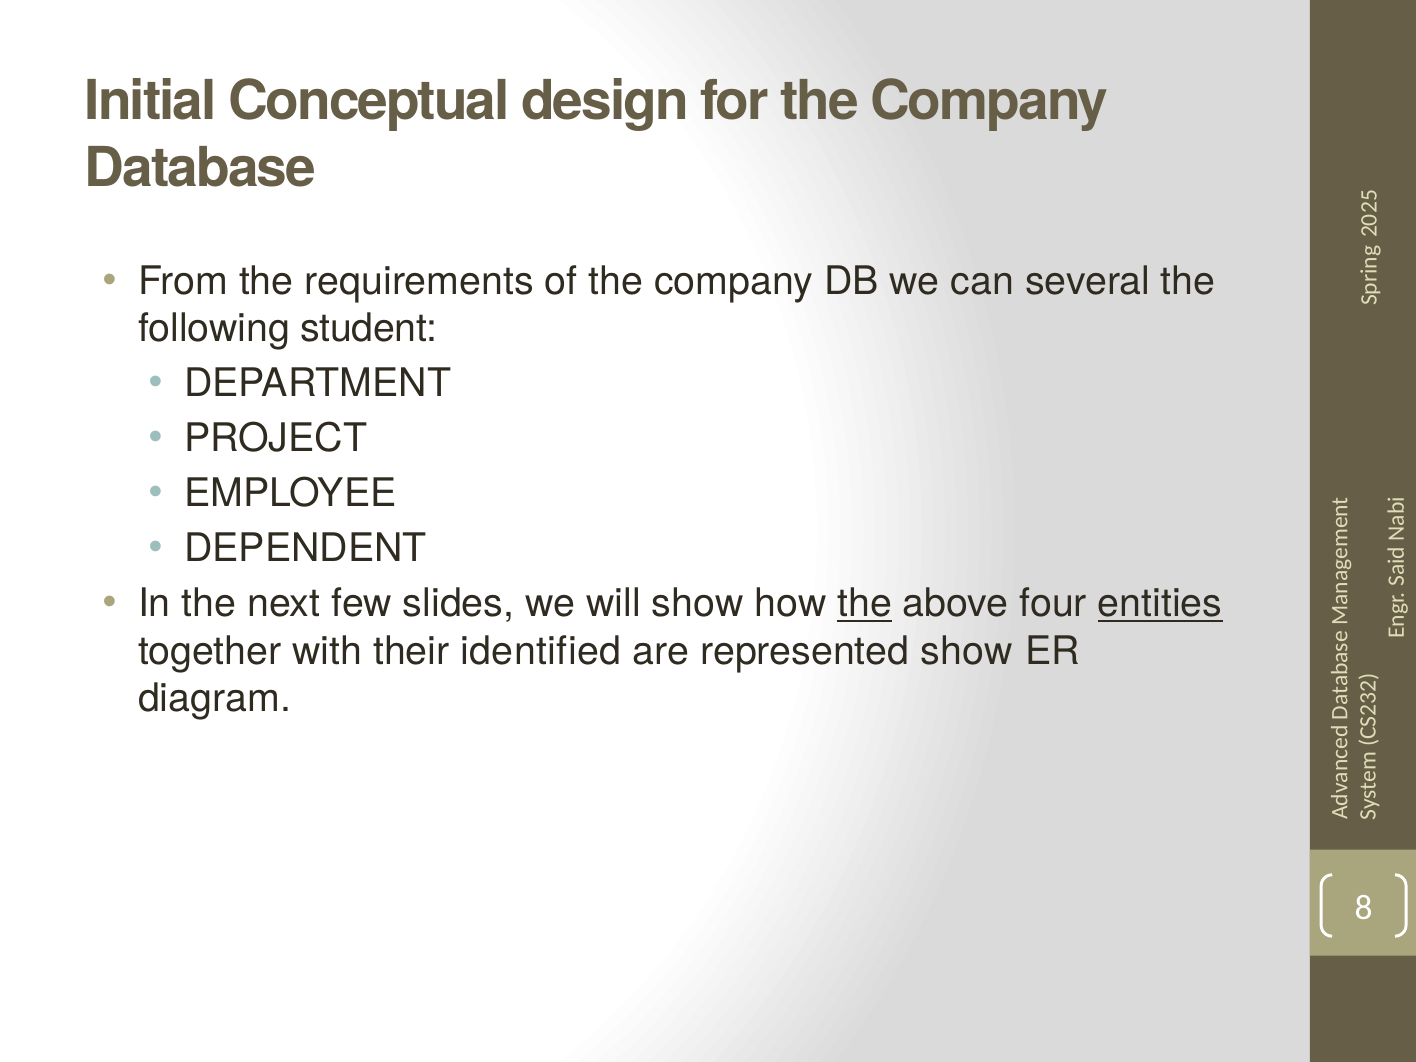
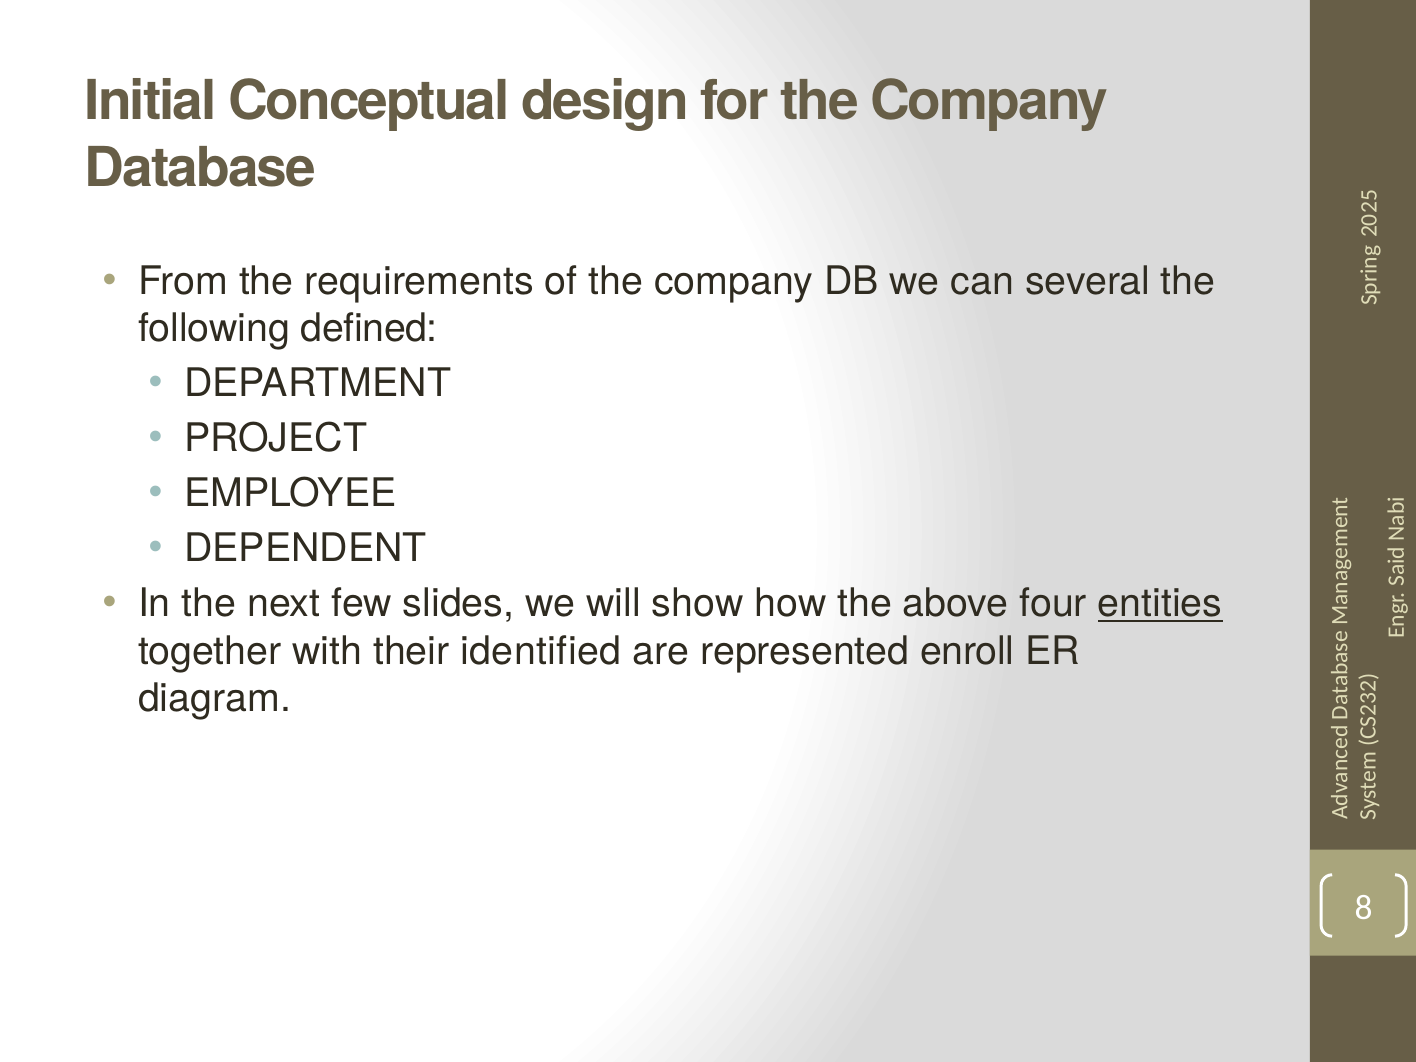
student: student -> defined (369, 328)
the underline: present -> none (865, 604)
represented show: show -> enroll (967, 651)
